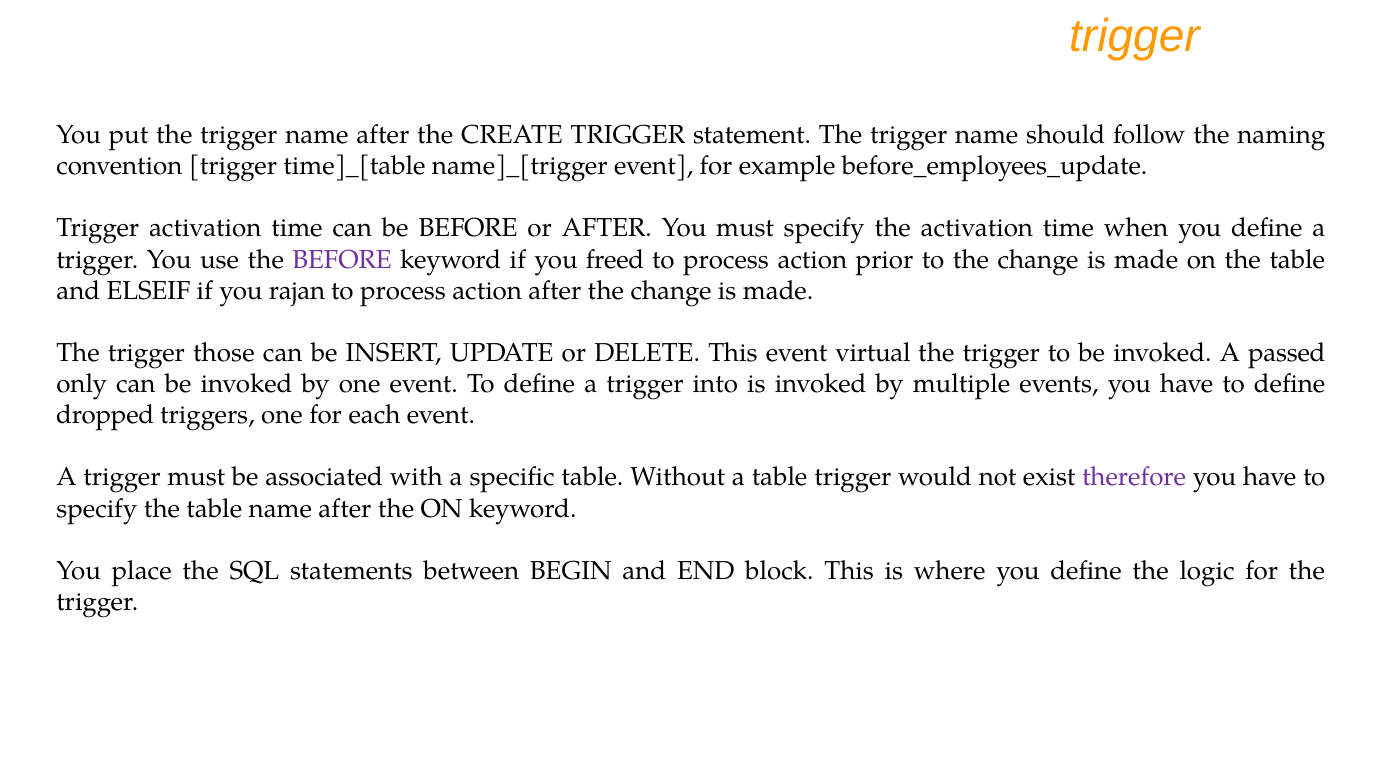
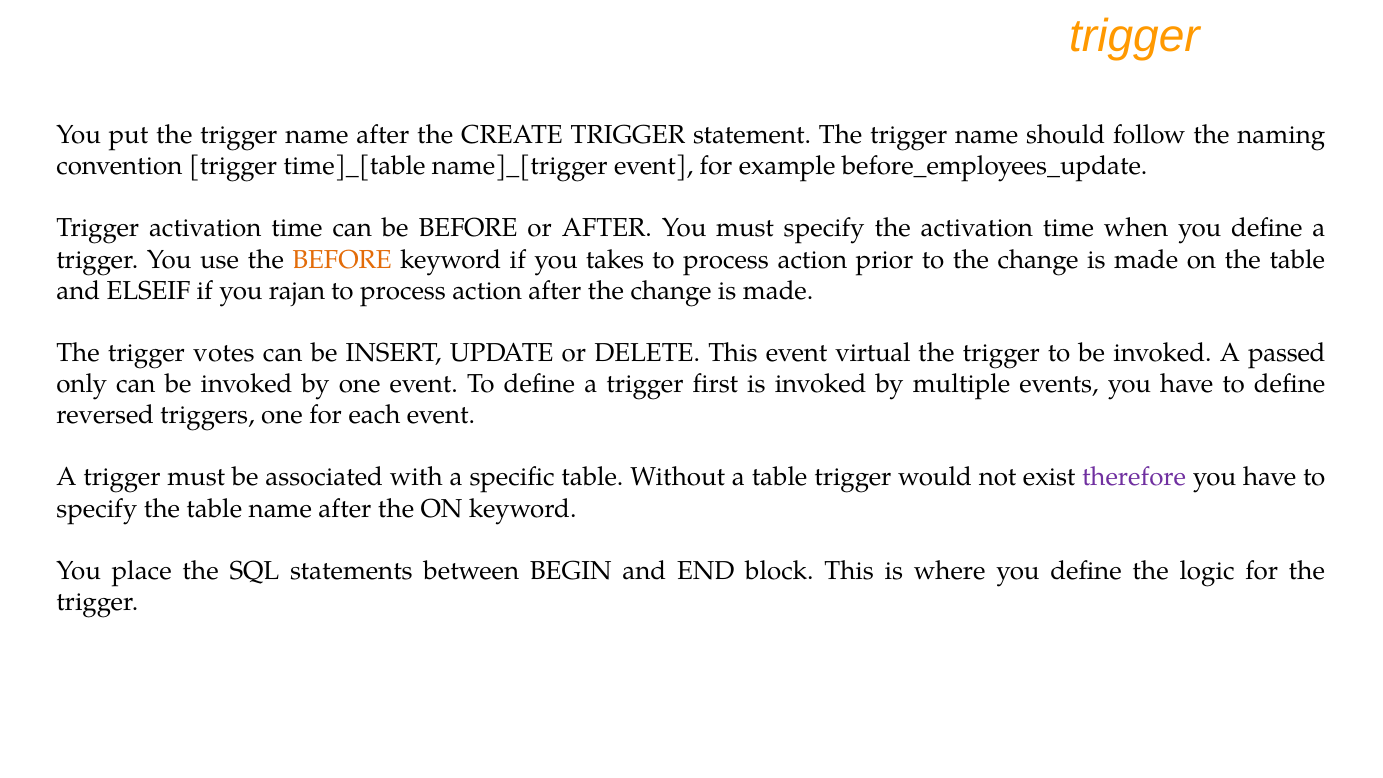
BEFORE colour: purple -> orange (342, 260)
freed: freed -> takes (615, 260)
those: those -> votes (224, 353)
into: into -> first (715, 384)
dropped: dropped -> reversed (105, 415)
